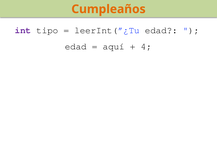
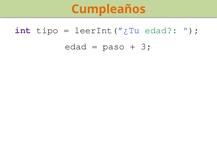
edad colour: black -> green (161, 30)
aquí: aquí -> paso (114, 46)
4: 4 -> 3 (146, 46)
